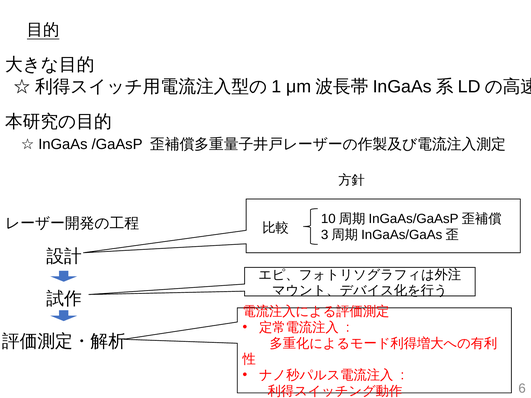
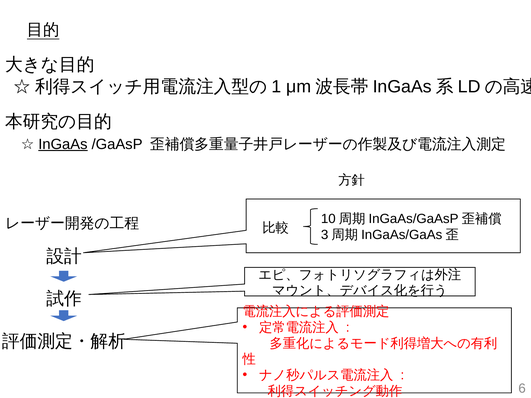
InGaAs underline: none -> present (63, 144)
